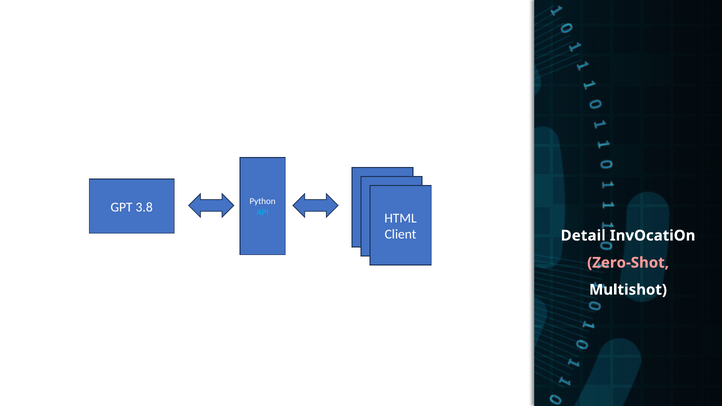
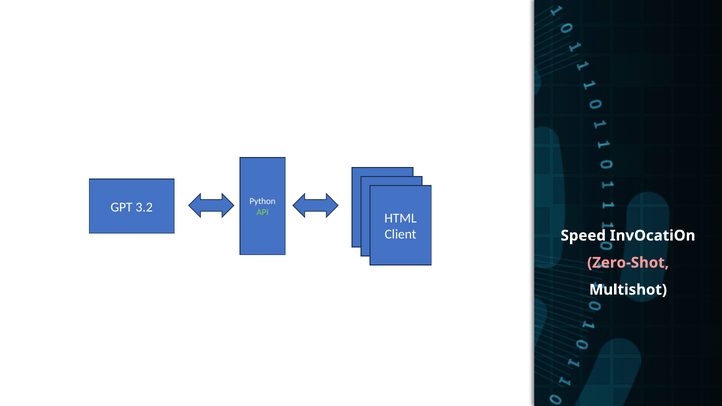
3.8: 3.8 -> 3.2 (144, 207)
API colour: light blue -> light green (263, 212)
Detail: Detail -> Speed (583, 236)
